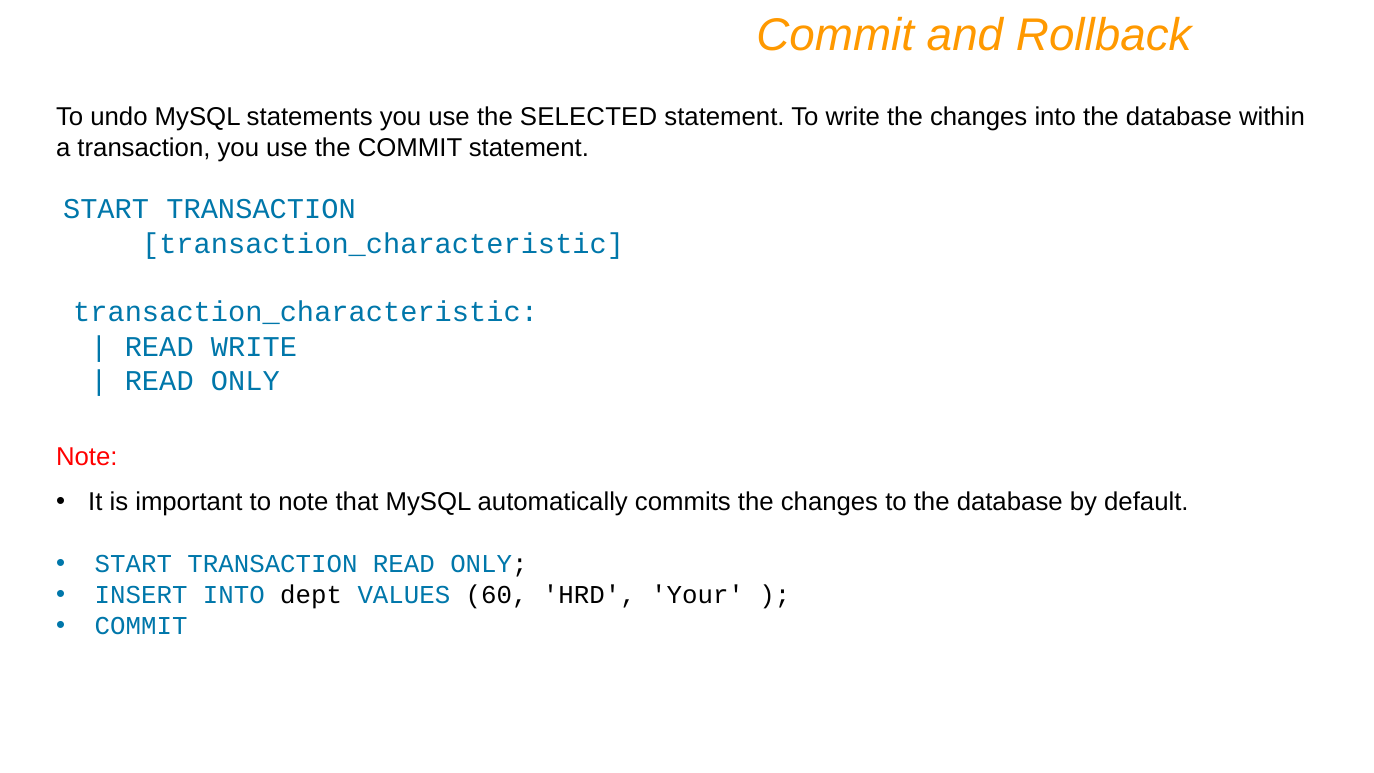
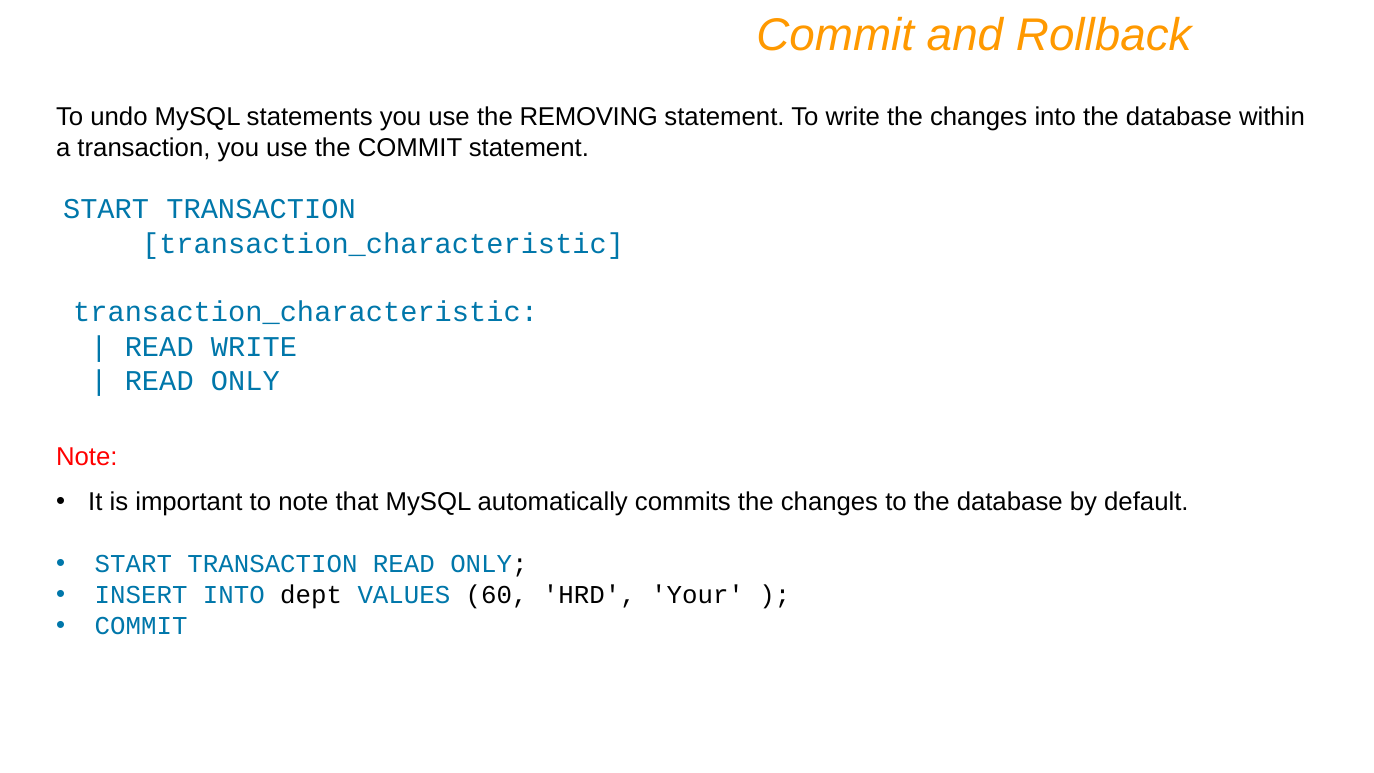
SELECTED: SELECTED -> REMOVING (589, 117)
